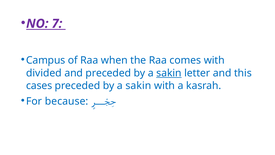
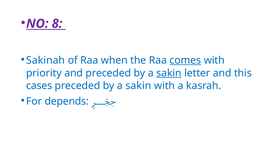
7: 7 -> 8 (57, 24)
Campus: Campus -> Sakinah (46, 60)
comes underline: none -> present (185, 60)
divided: divided -> priority (44, 73)
because: because -> depends (67, 101)
